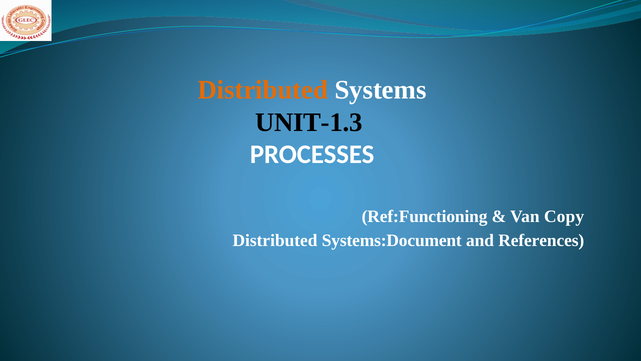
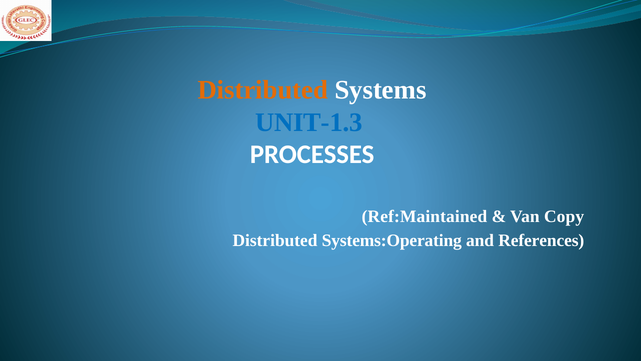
UNIT-1.3 colour: black -> blue (309, 122)
Ref:Functioning: Ref:Functioning -> Ref:Maintained (424, 216)
Systems:Document: Systems:Document -> Systems:Operating (392, 240)
